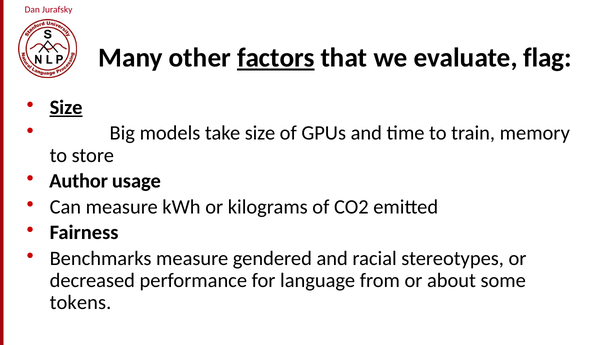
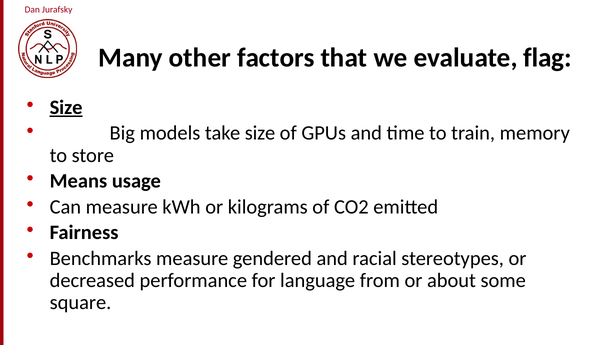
factors underline: present -> none (276, 58)
Author: Author -> Means (78, 181)
tokens: tokens -> square (81, 303)
